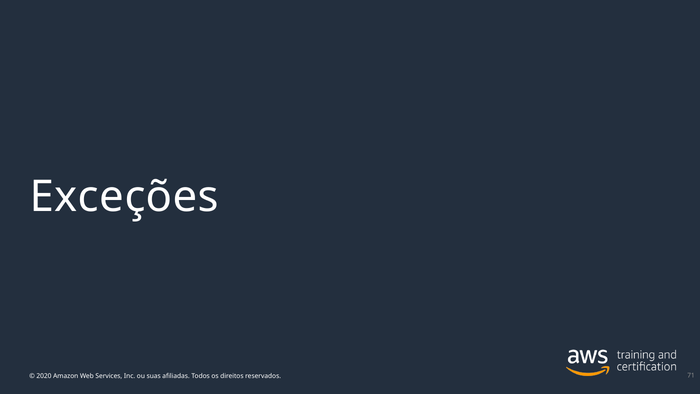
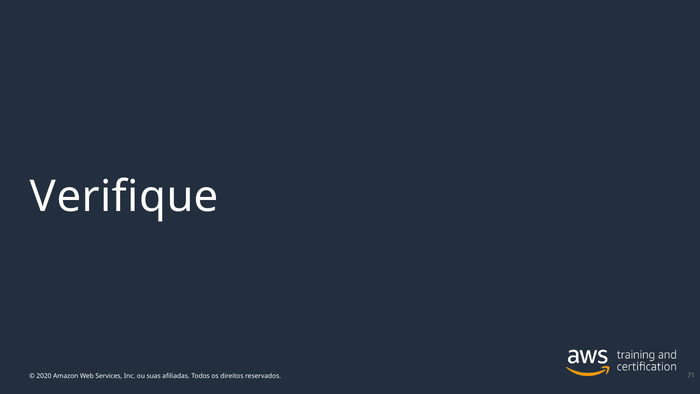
Exceções: Exceções -> Verifique (124, 197)
